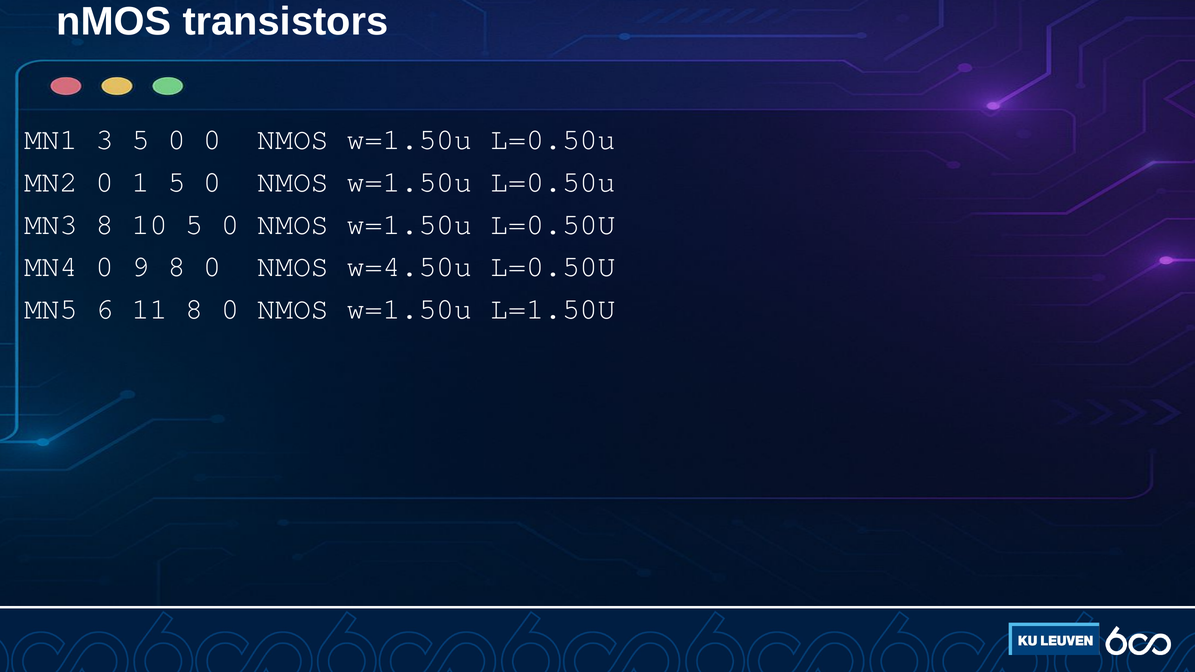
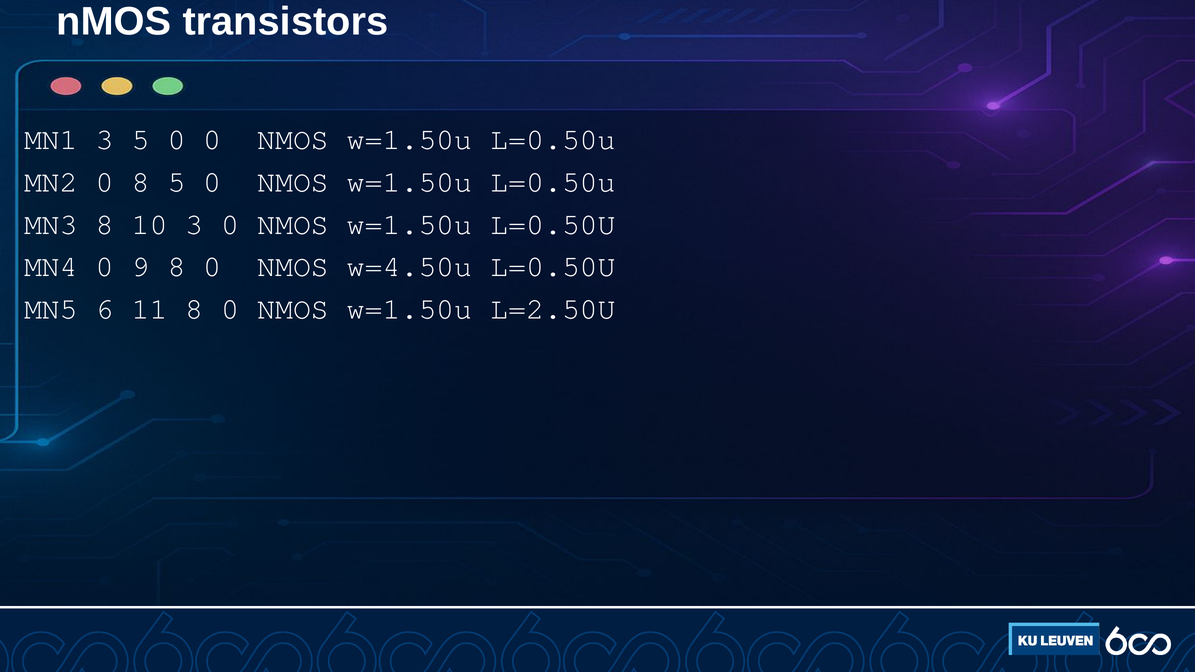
0 1: 1 -> 8 (141, 182)
10 5: 5 -> 3 (194, 224)
L=1.50U: L=1.50U -> L=2.50U (553, 309)
